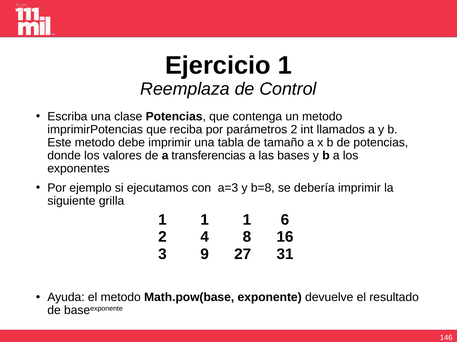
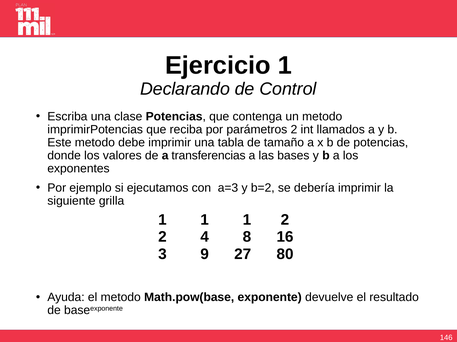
Reemplaza: Reemplaza -> Declarando (185, 89)
b=8: b=8 -> b=2 (263, 188)
1 6: 6 -> 2 (285, 220)
31: 31 -> 80 (285, 255)
